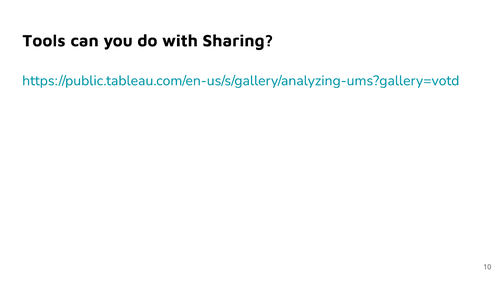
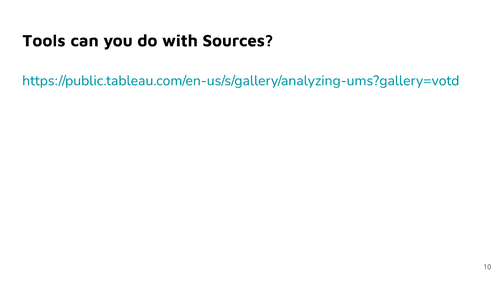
Sharing: Sharing -> Sources (238, 41)
